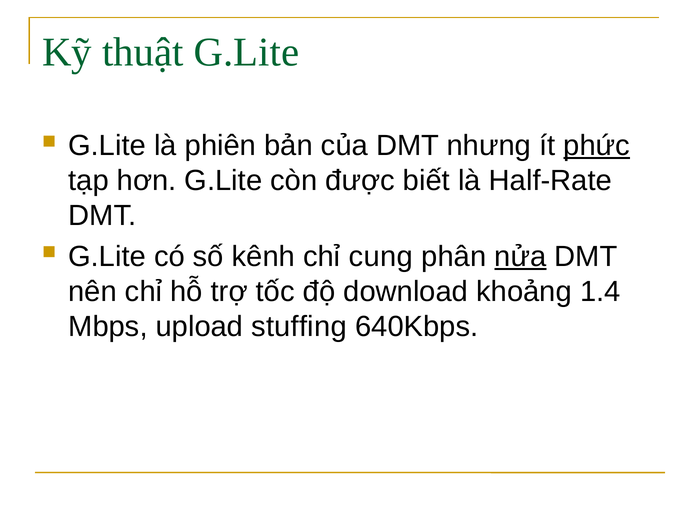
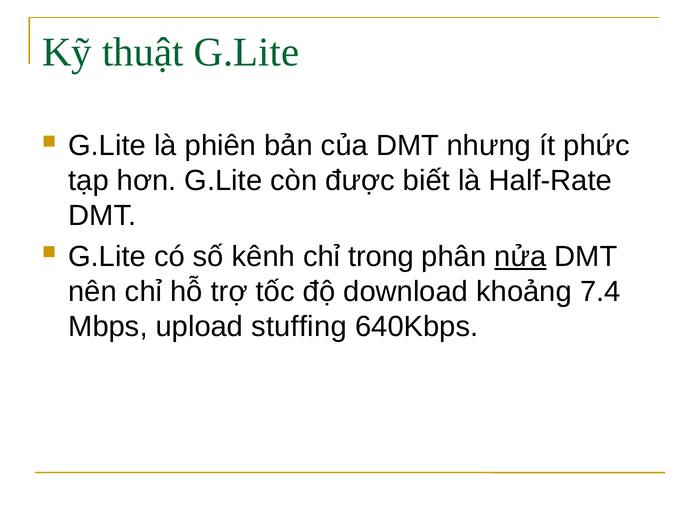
phức underline: present -> none (597, 146)
cung: cung -> trong (381, 256)
1.4: 1.4 -> 7.4 (600, 291)
